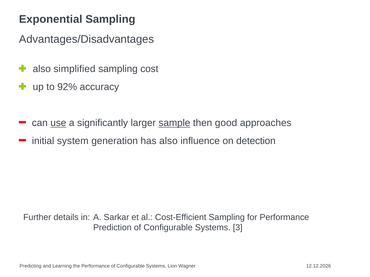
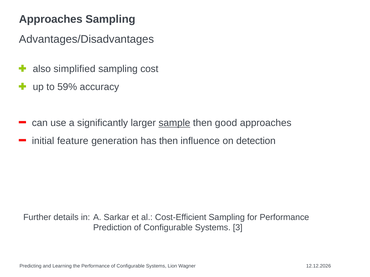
Exponential: Exponential -> Approaches (51, 19)
92%: 92% -> 59% (67, 87)
use underline: present -> none (58, 123)
system: system -> feature (73, 141)
has also: also -> then (169, 141)
